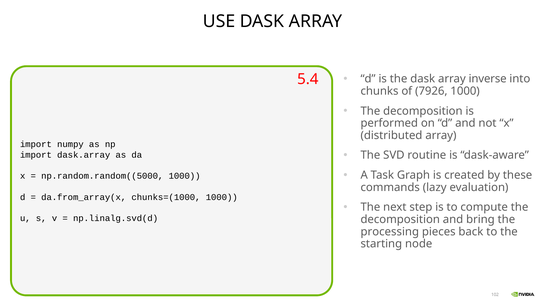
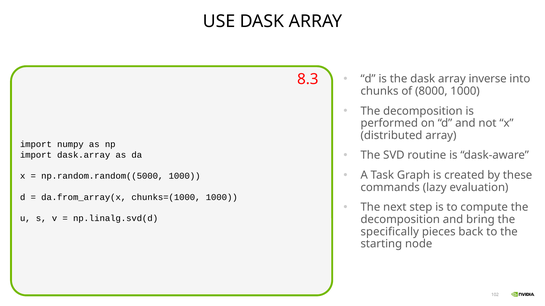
5.4: 5.4 -> 8.3 (308, 79)
7926: 7926 -> 8000 (431, 91)
processing: processing -> specifically (390, 232)
